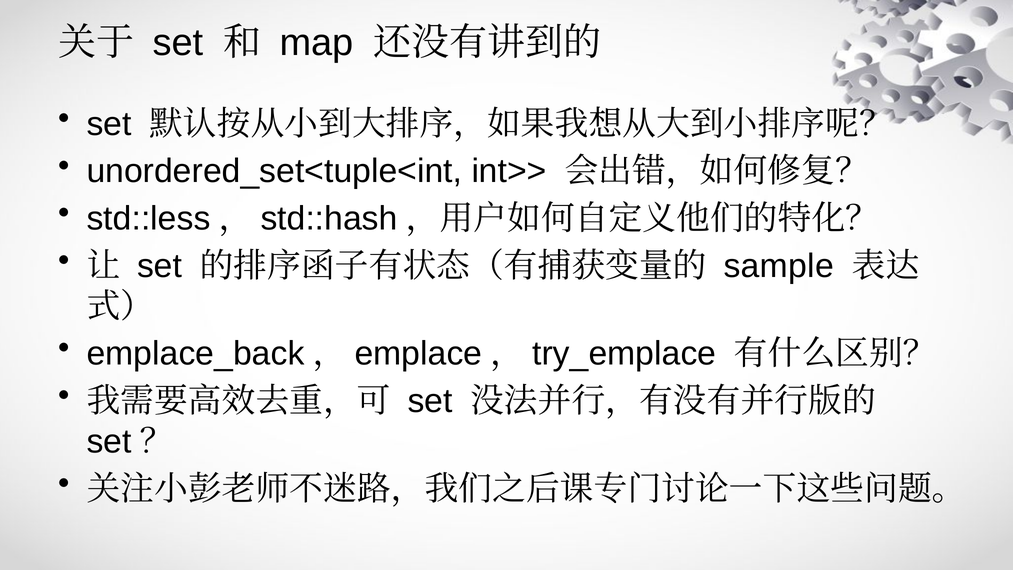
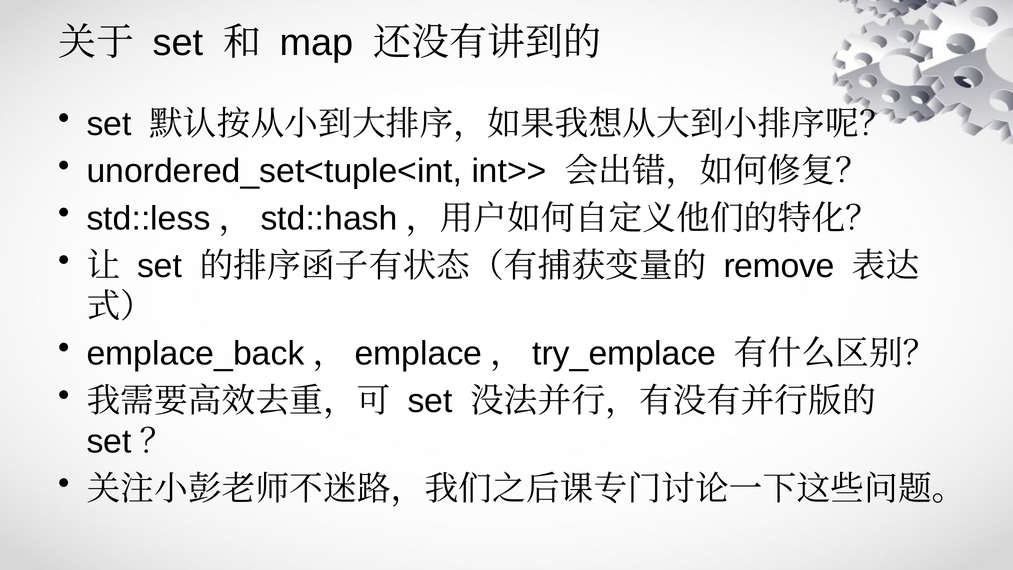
sample: sample -> remove (779, 266)
